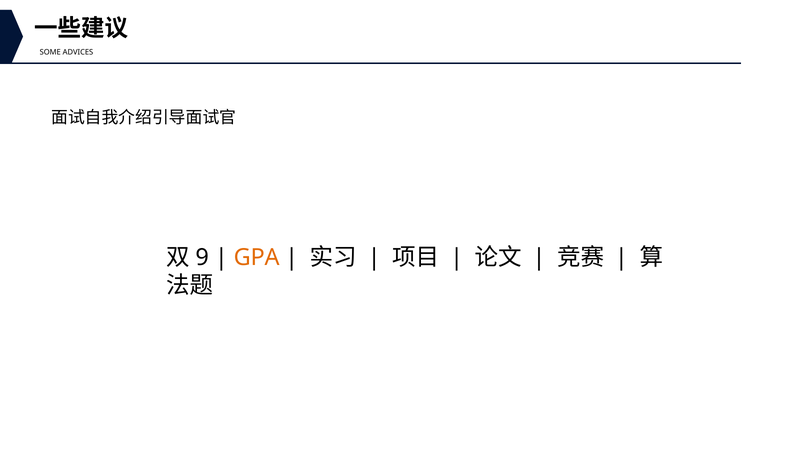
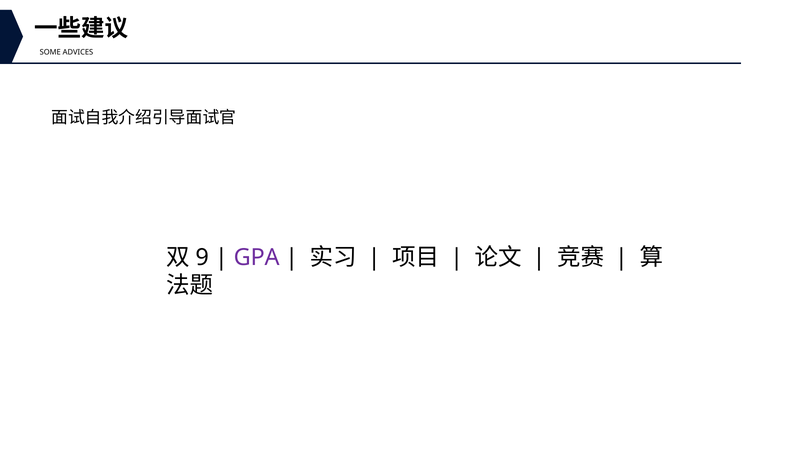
GPA colour: orange -> purple (257, 258)
